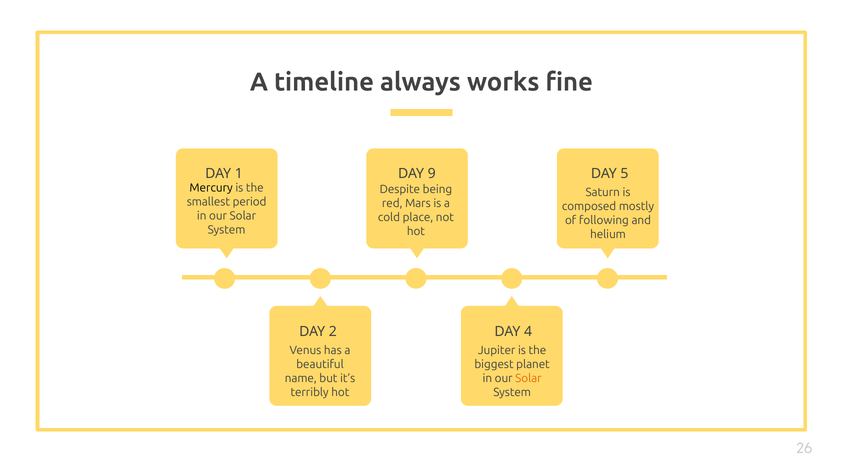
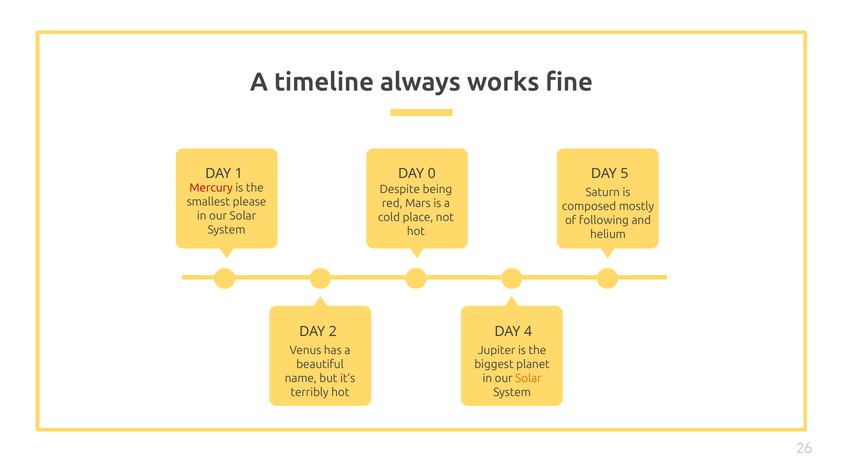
9: 9 -> 0 (432, 174)
Mercury colour: black -> red (211, 188)
period: period -> please (250, 202)
